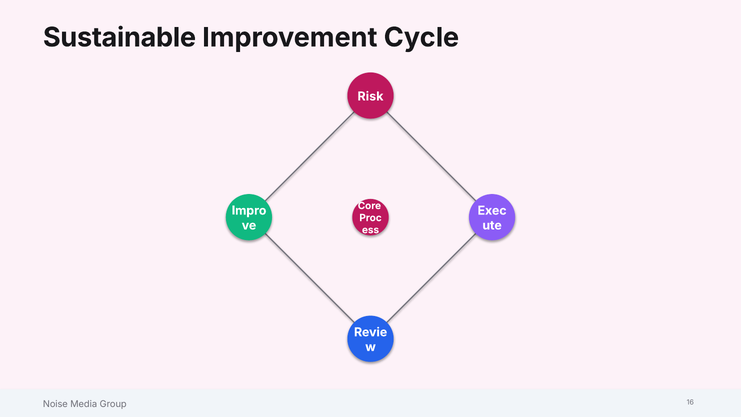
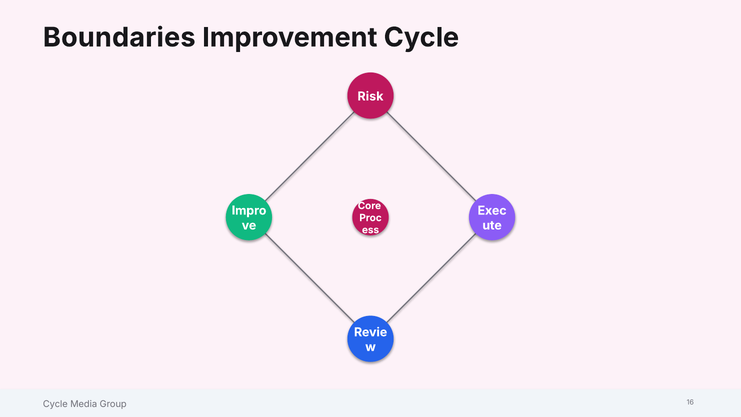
Sustainable: Sustainable -> Boundaries (119, 37)
Noise: Noise -> Cycle (55, 404)
